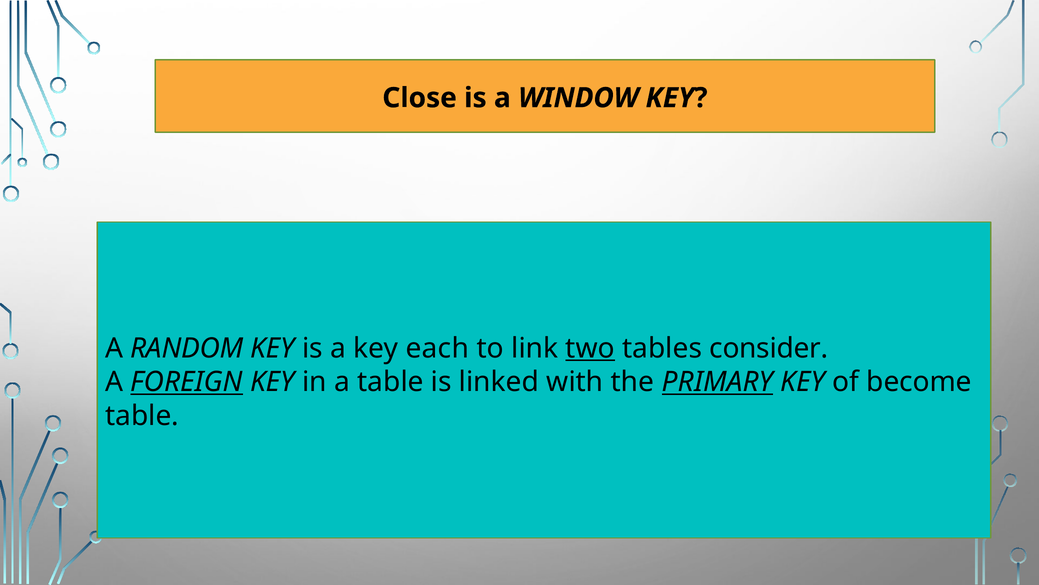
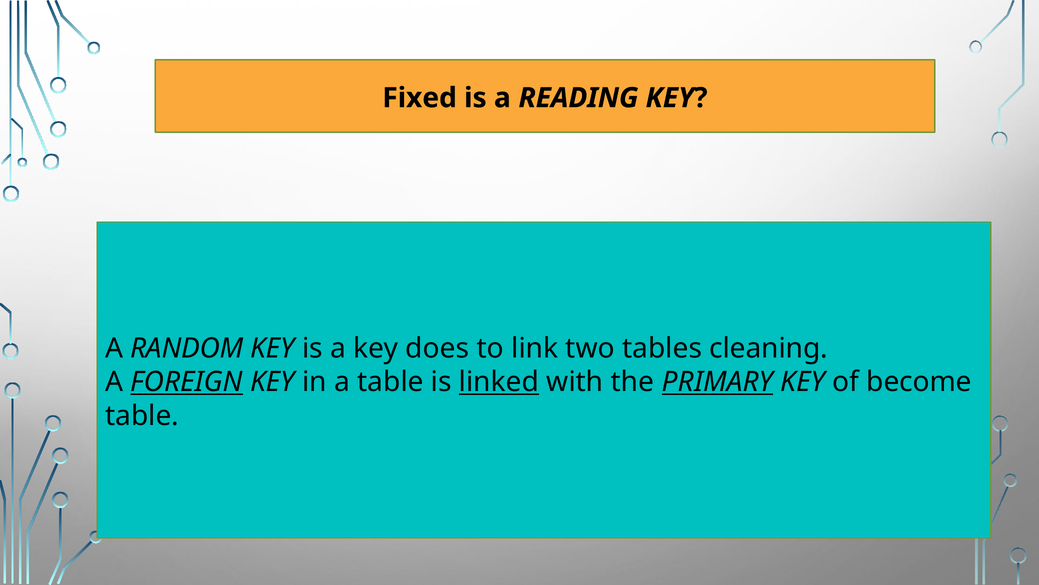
Close: Close -> Fixed (420, 98)
WINDOW: WINDOW -> READING (578, 98)
each: each -> does (437, 348)
two underline: present -> none (590, 348)
consider: consider -> cleaning (769, 348)
linked underline: none -> present (499, 382)
